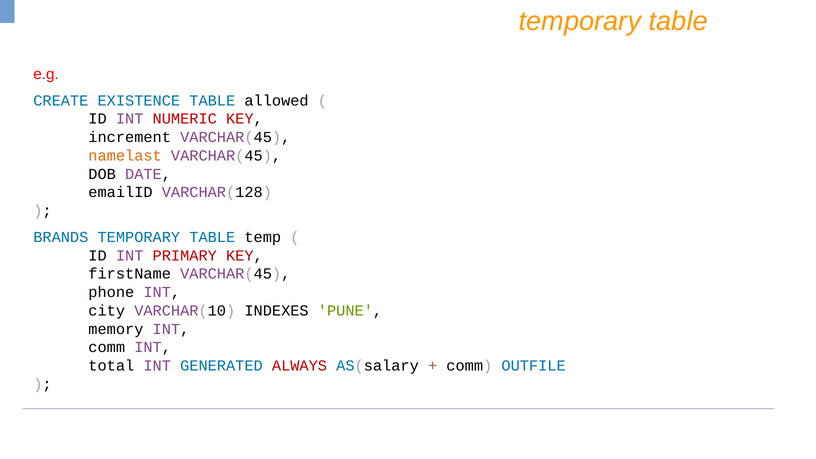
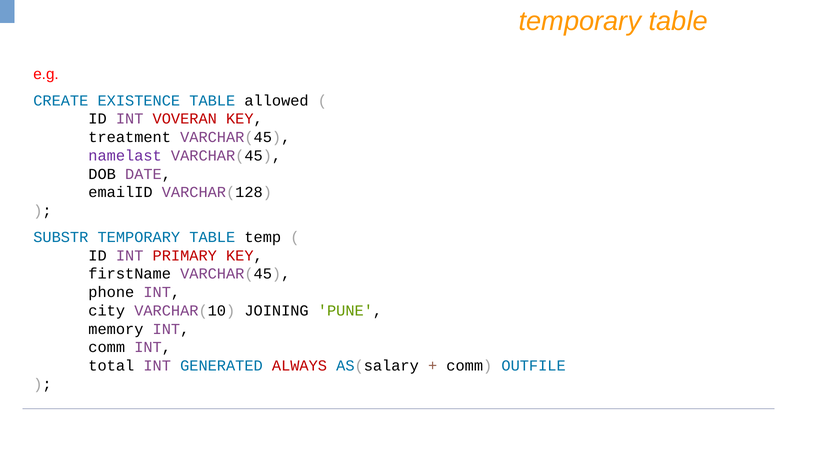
NUMERIC: NUMERIC -> VOVERAN (185, 119)
increment: increment -> treatment (130, 137)
namelast colour: orange -> purple (125, 156)
BRANDS: BRANDS -> SUBSTR (61, 237)
INDEXES: INDEXES -> JOINING (277, 311)
